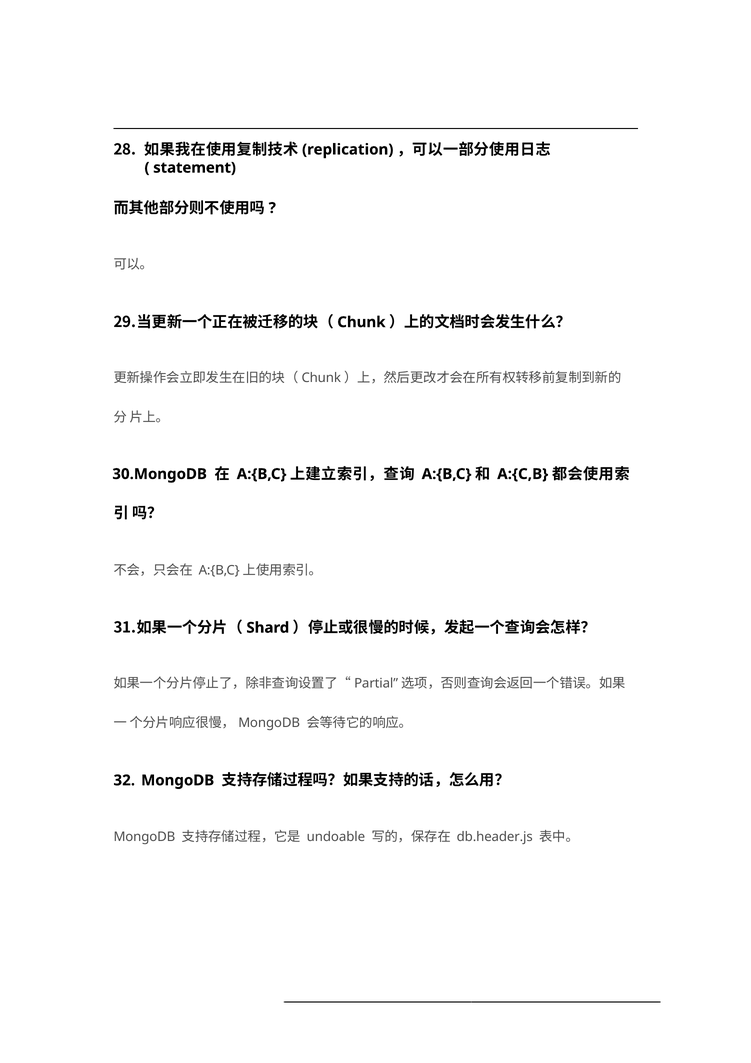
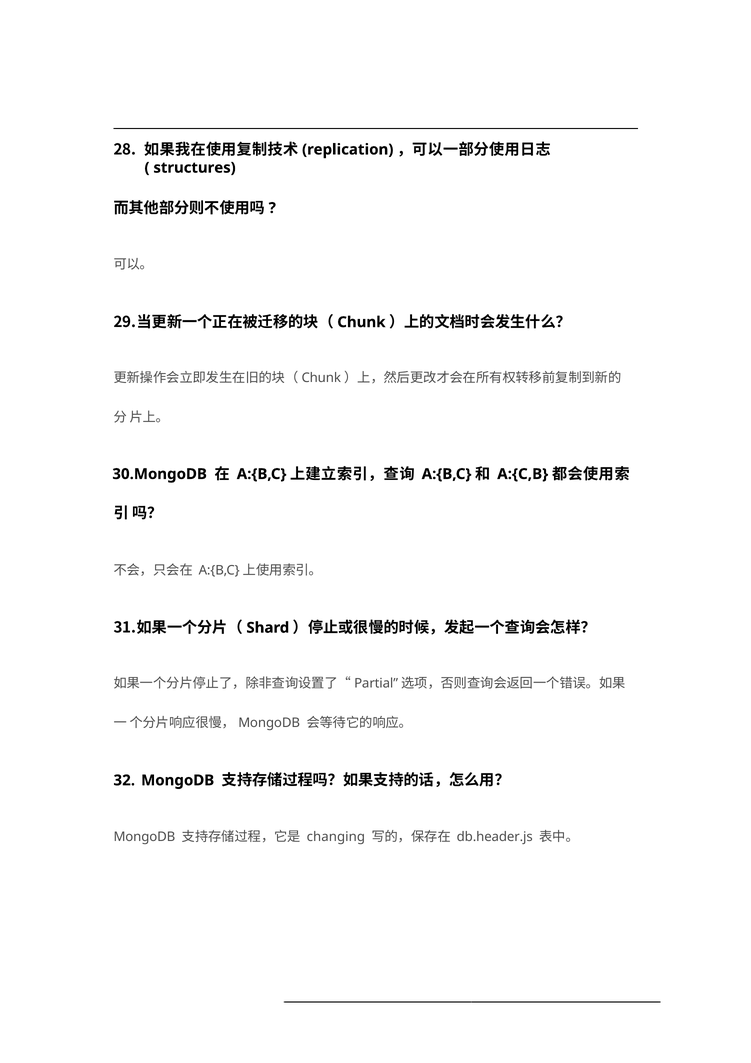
statement: statement -> structures (195, 168)
undoable: undoable -> changing (336, 837)
